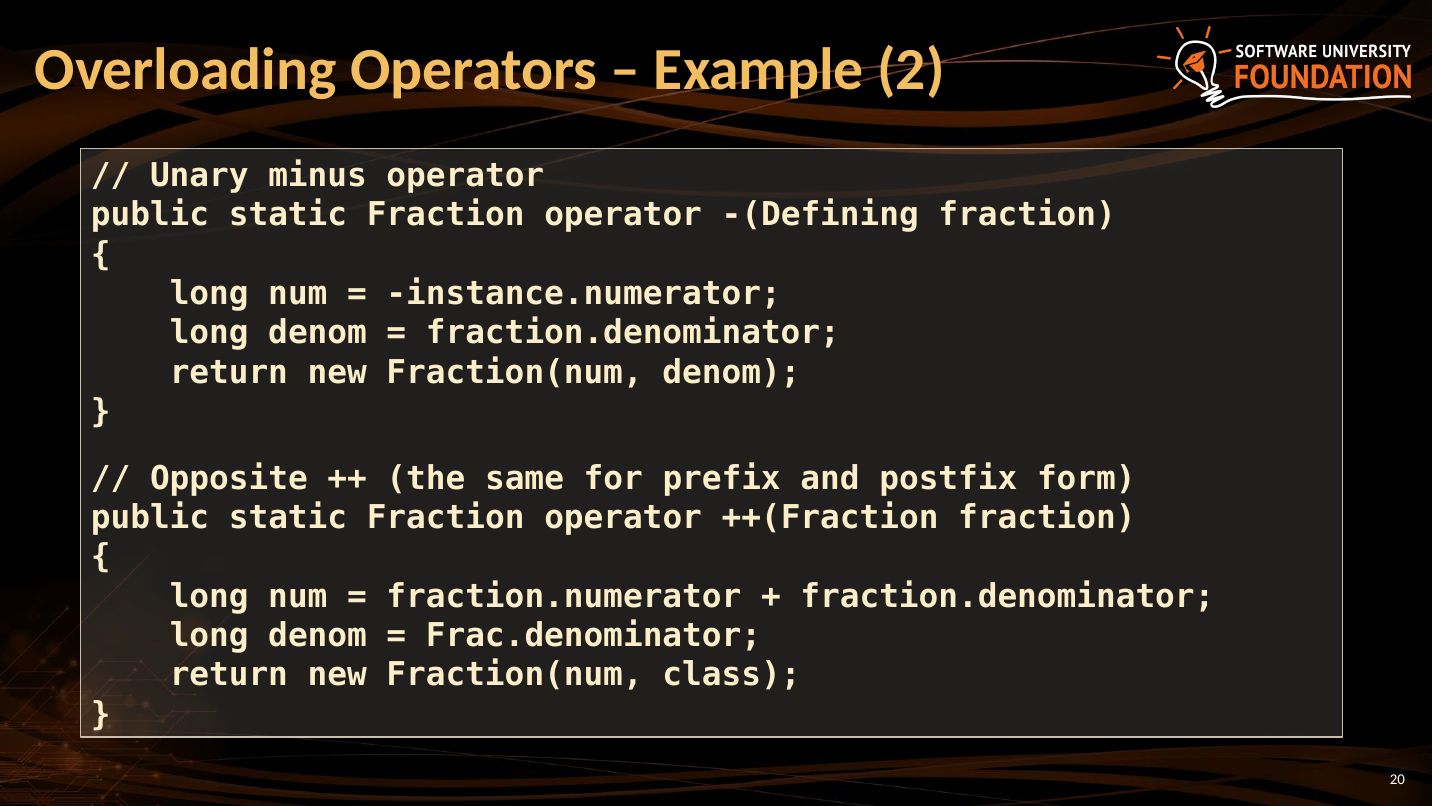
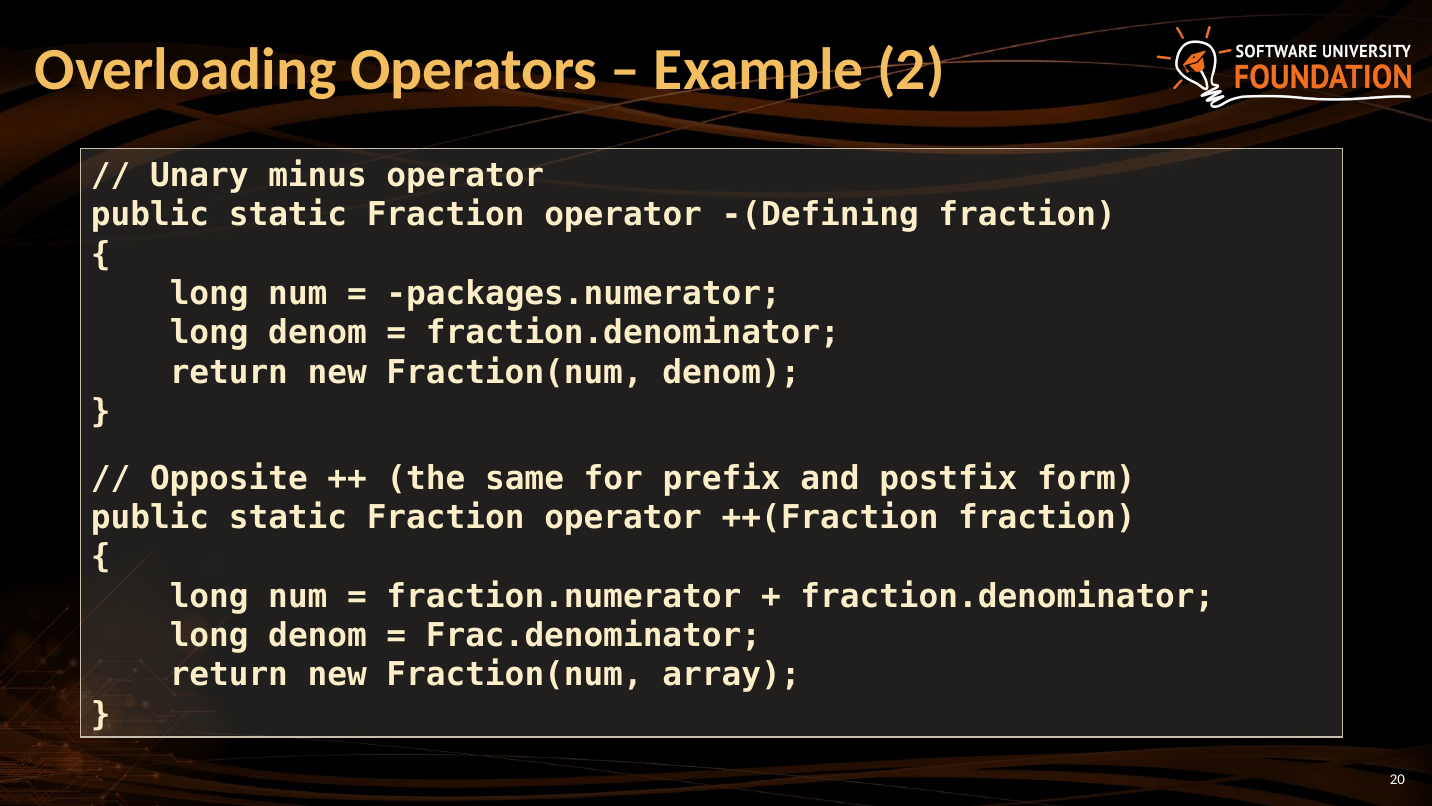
instance.numerator: instance.numerator -> packages.numerator (584, 294)
class: class -> array (731, 675)
